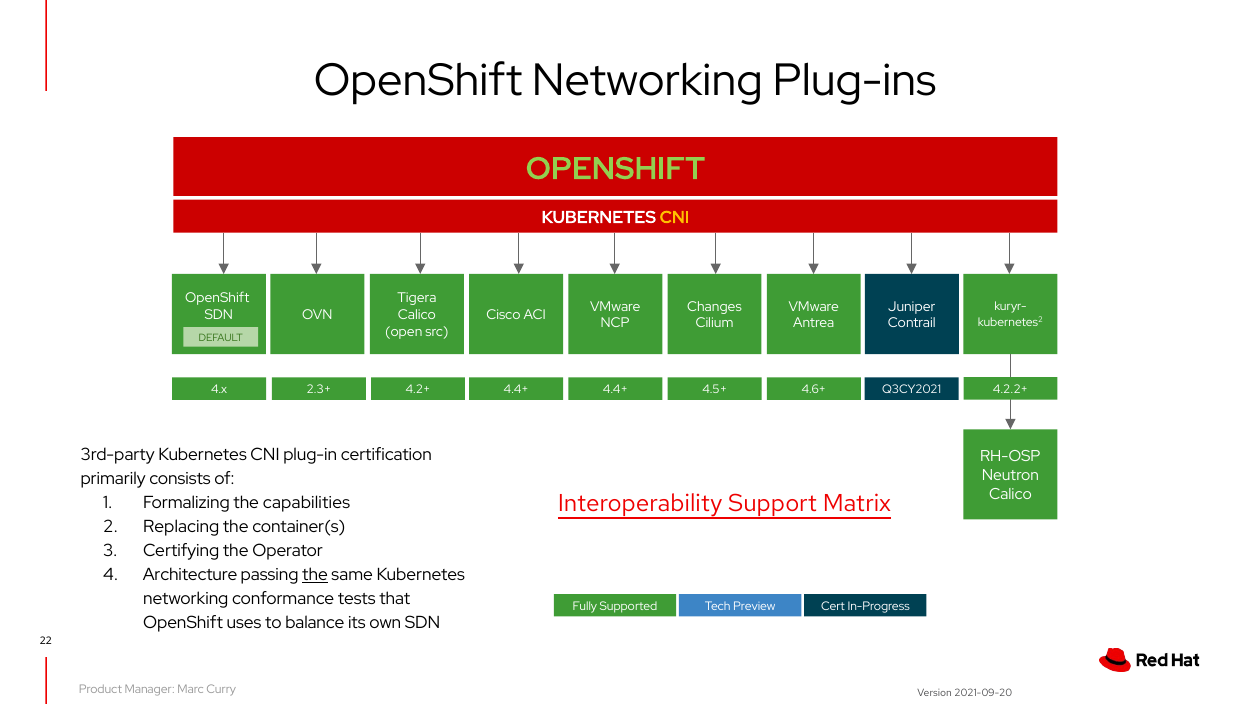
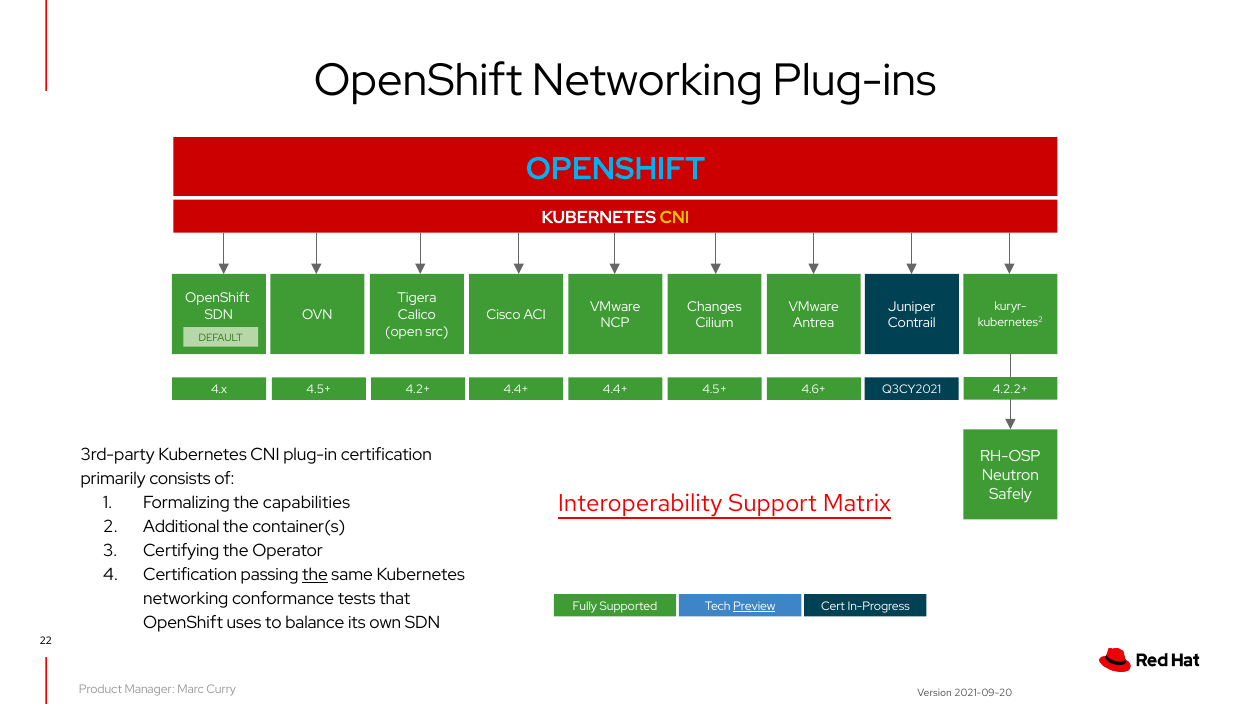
OPENSHIFT colour: light green -> light blue (615, 169)
2.3+: 2.3+ -> 4.5+ (319, 389)
Calico: Calico -> Safely (1010, 494)
Replacing: Replacing -> Additional (181, 527)
Architecture: Architecture -> Certification (190, 575)
Preview underline: none -> present (754, 606)
